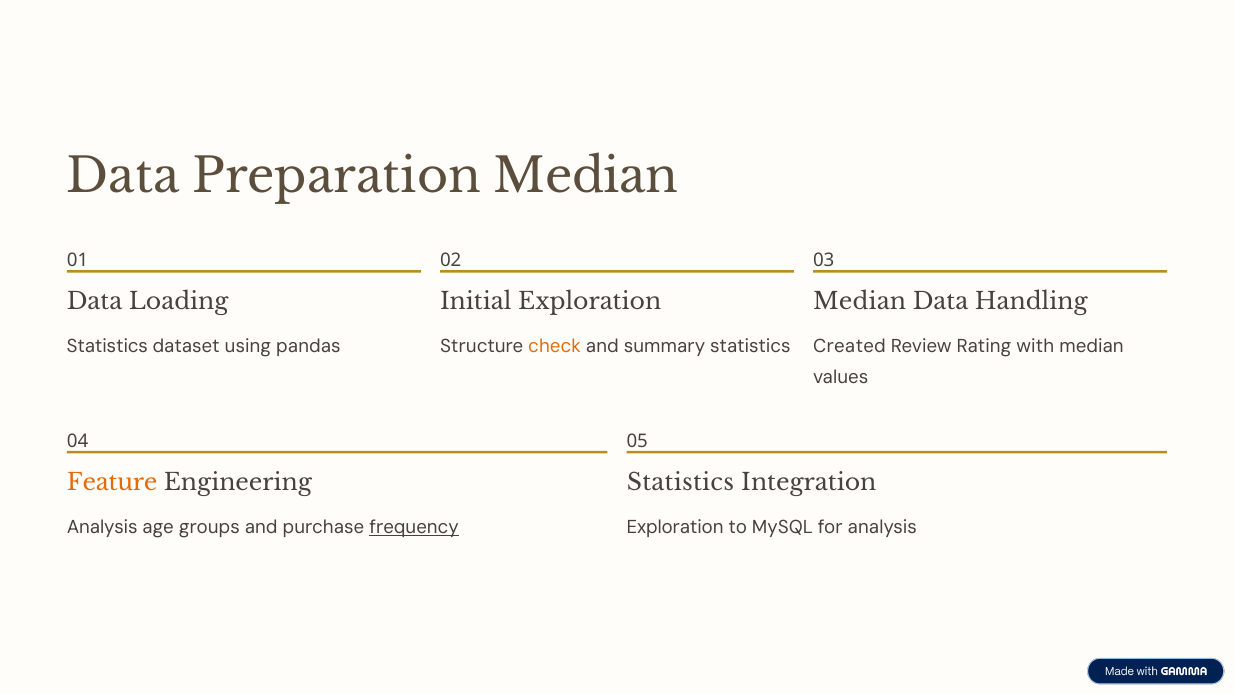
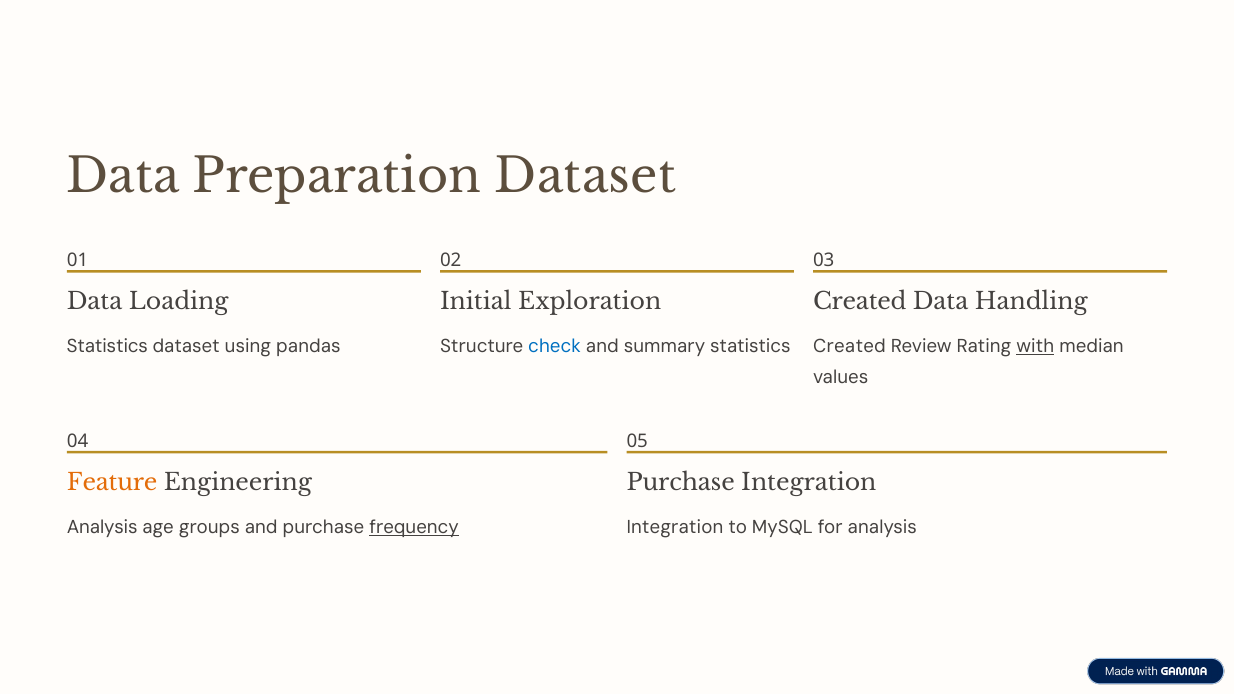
Preparation Median: Median -> Dataset (586, 176)
Median: Median -> Created (860, 302)
check colour: orange -> blue (555, 347)
with underline: none -> present (1035, 347)
Statistics: Statistics -> Purchase (681, 483)
Exploration: Exploration -> Integration (675, 528)
